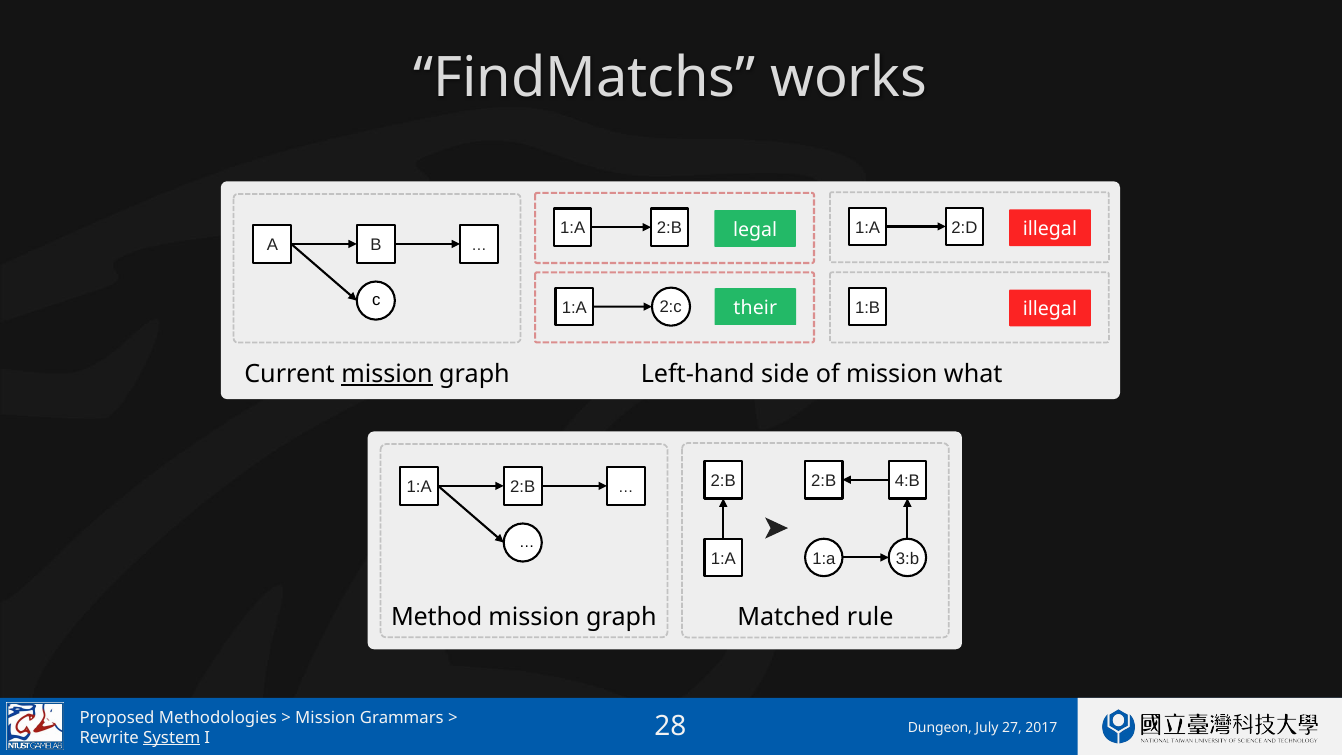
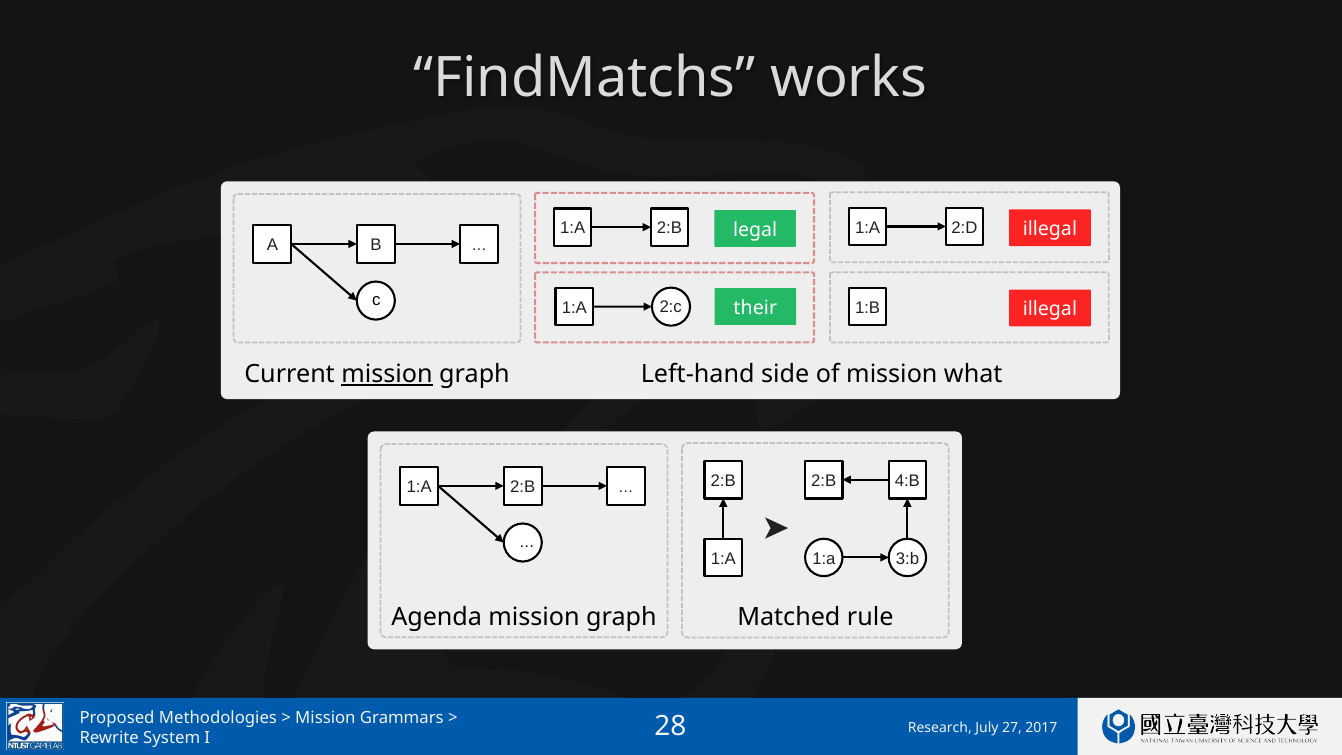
Method: Method -> Agenda (437, 617)
Dungeon: Dungeon -> Research (940, 727)
System underline: present -> none (172, 738)
